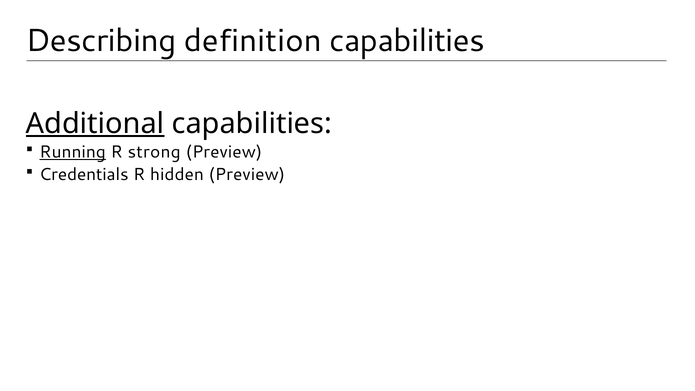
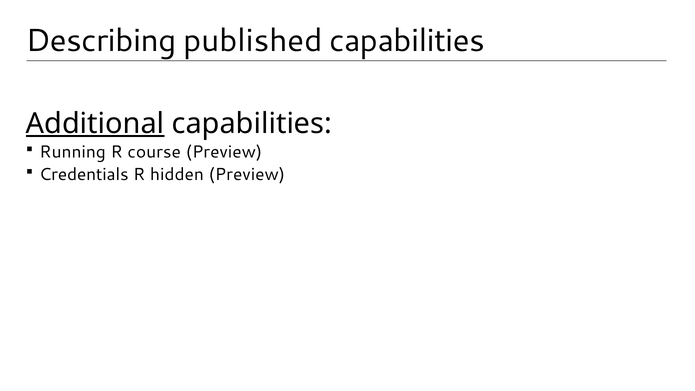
definition: definition -> published (253, 41)
Running underline: present -> none (73, 152)
strong: strong -> course (154, 152)
